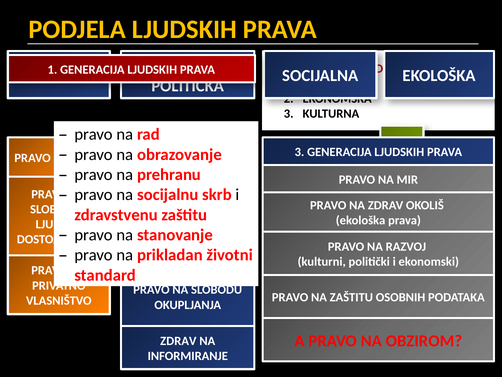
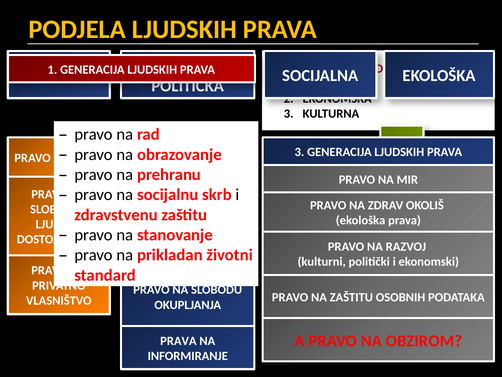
ZDRAV: ZDRAV -> PRAVA (178, 340)
